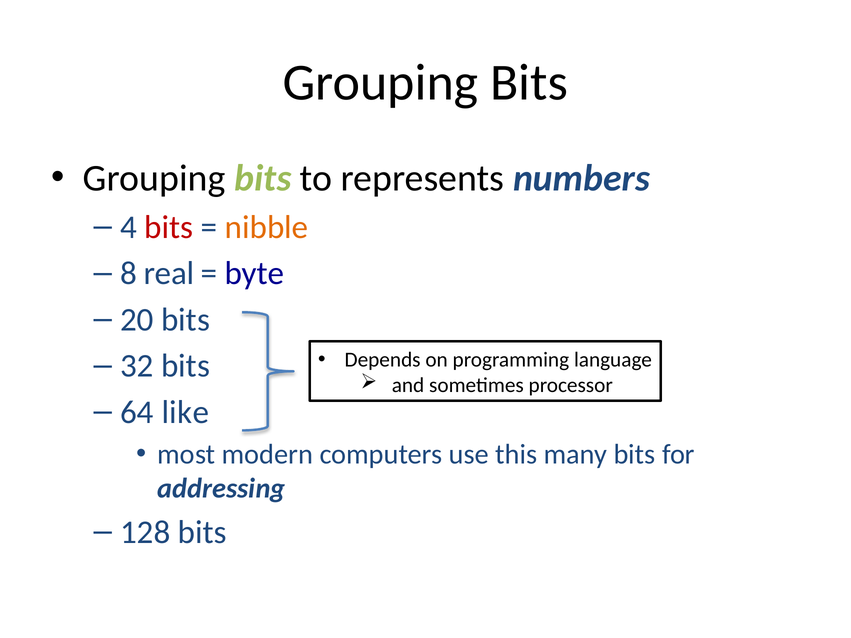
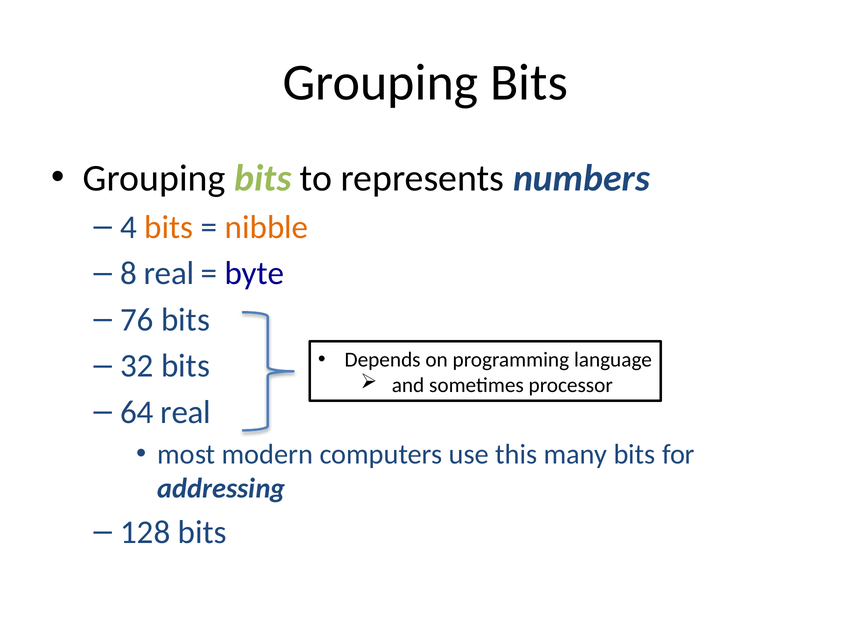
bits colour: red -> orange (169, 227)
20: 20 -> 76 (137, 320)
64 like: like -> real (186, 412)
